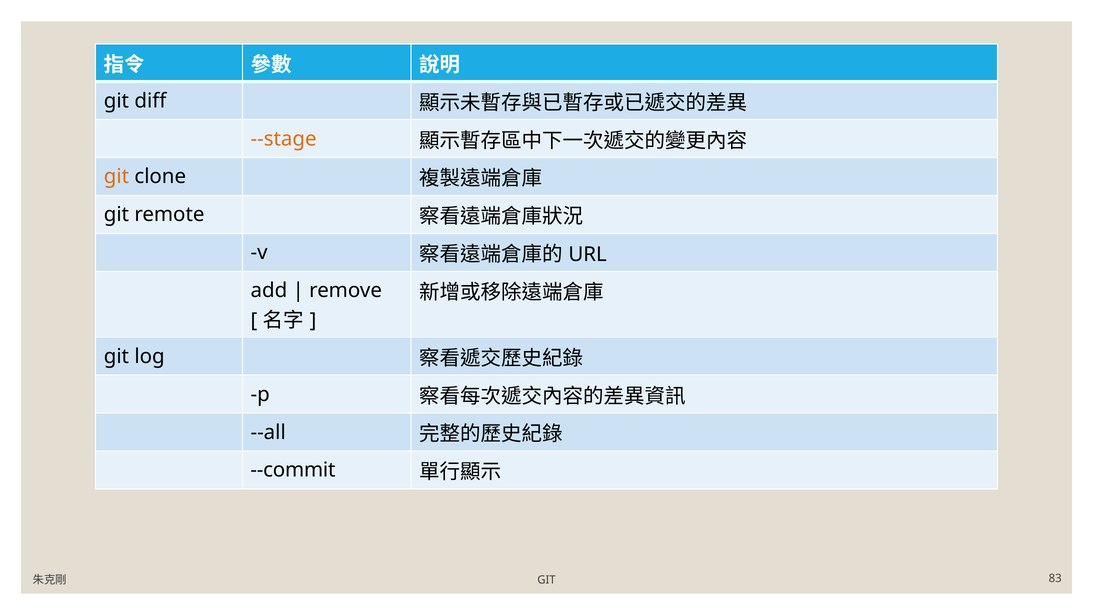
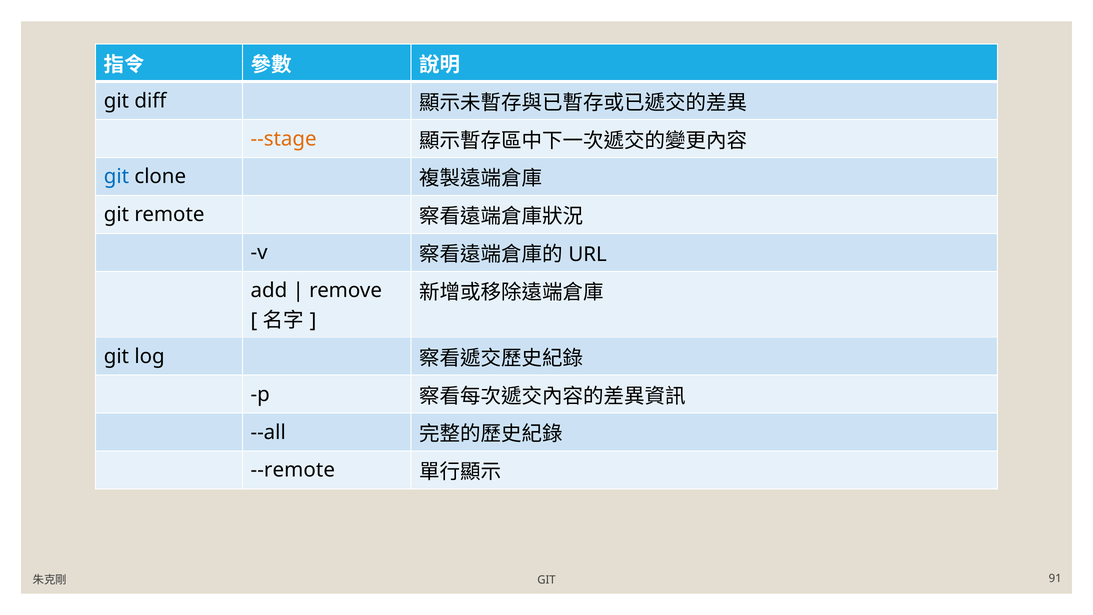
git colour: orange -> blue (116, 177)
--commit: --commit -> --remote (293, 470)
83: 83 -> 91 (1055, 578)
